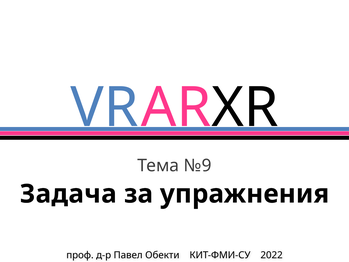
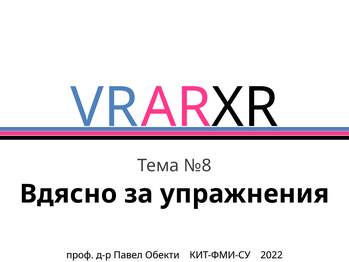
№9: №9 -> №8 (198, 166)
Задача: Задача -> Вдясно (68, 194)
